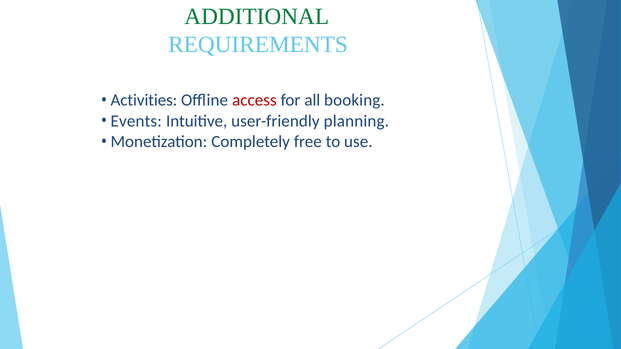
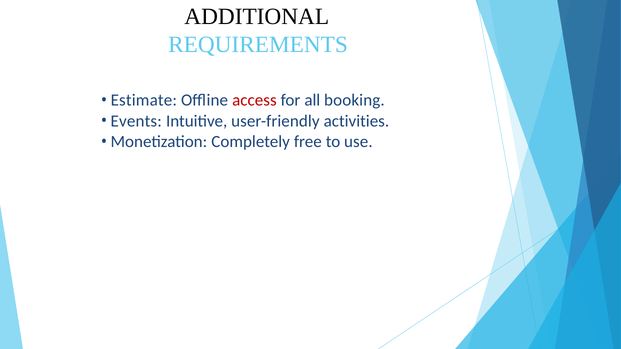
ADDITIONAL colour: green -> black (257, 17)
Activities: Activities -> Estimate (144, 100)
planning: planning -> activities (356, 121)
